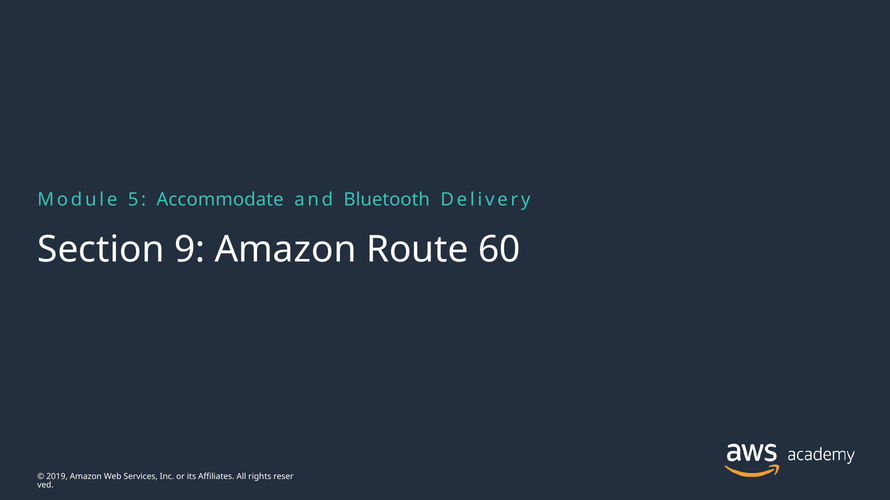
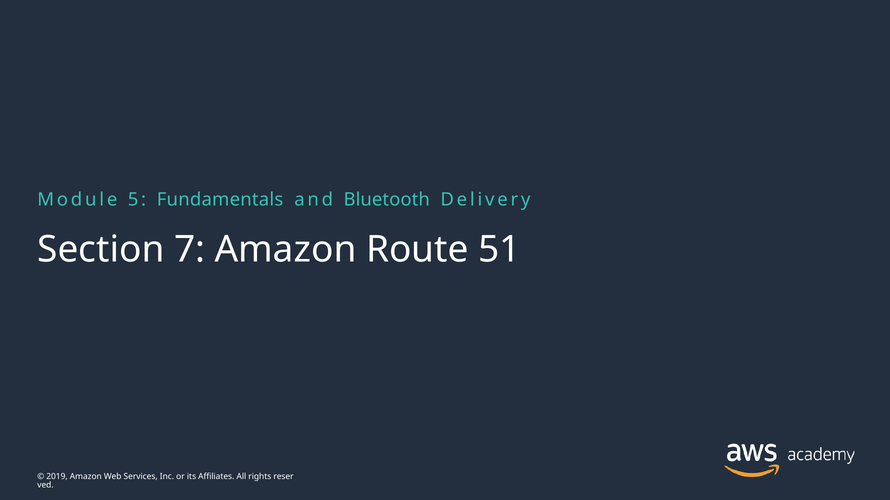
Accommodate: Accommodate -> Fundamentals (220, 200)
9: 9 -> 7 (190, 250)
60: 60 -> 51 (499, 250)
